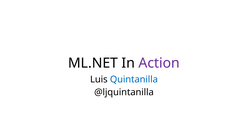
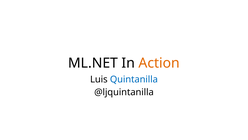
Action colour: purple -> orange (159, 63)
